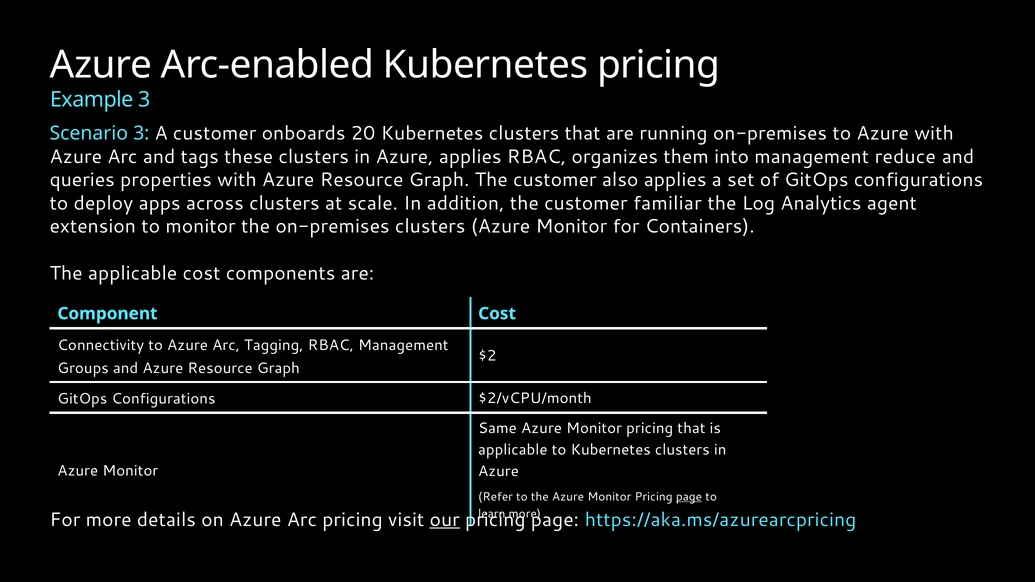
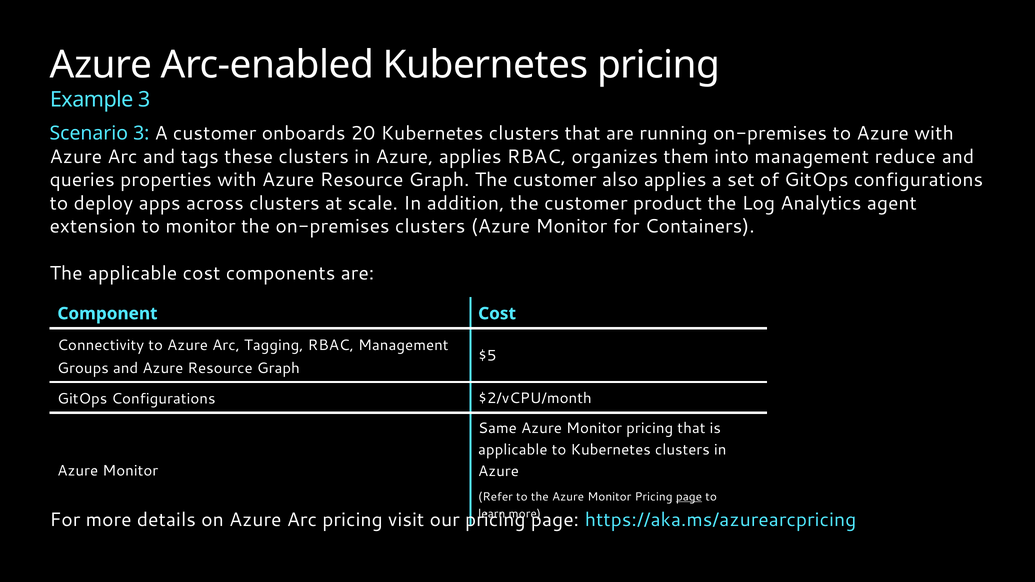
familiar: familiar -> product (668, 203)
$2: $2 -> $5 (487, 356)
our underline: present -> none (445, 520)
